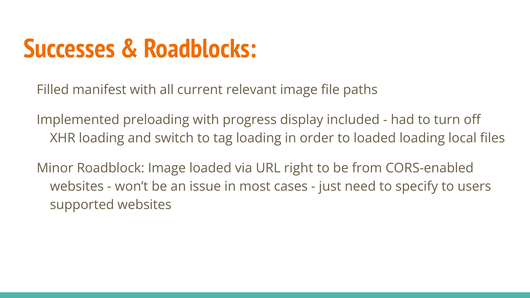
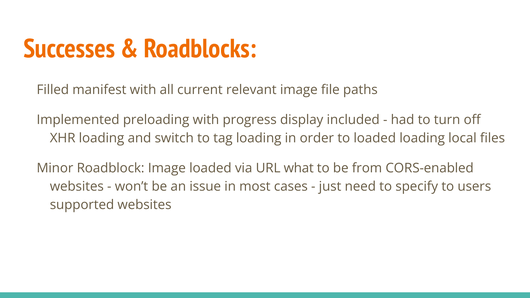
right: right -> what (299, 168)
